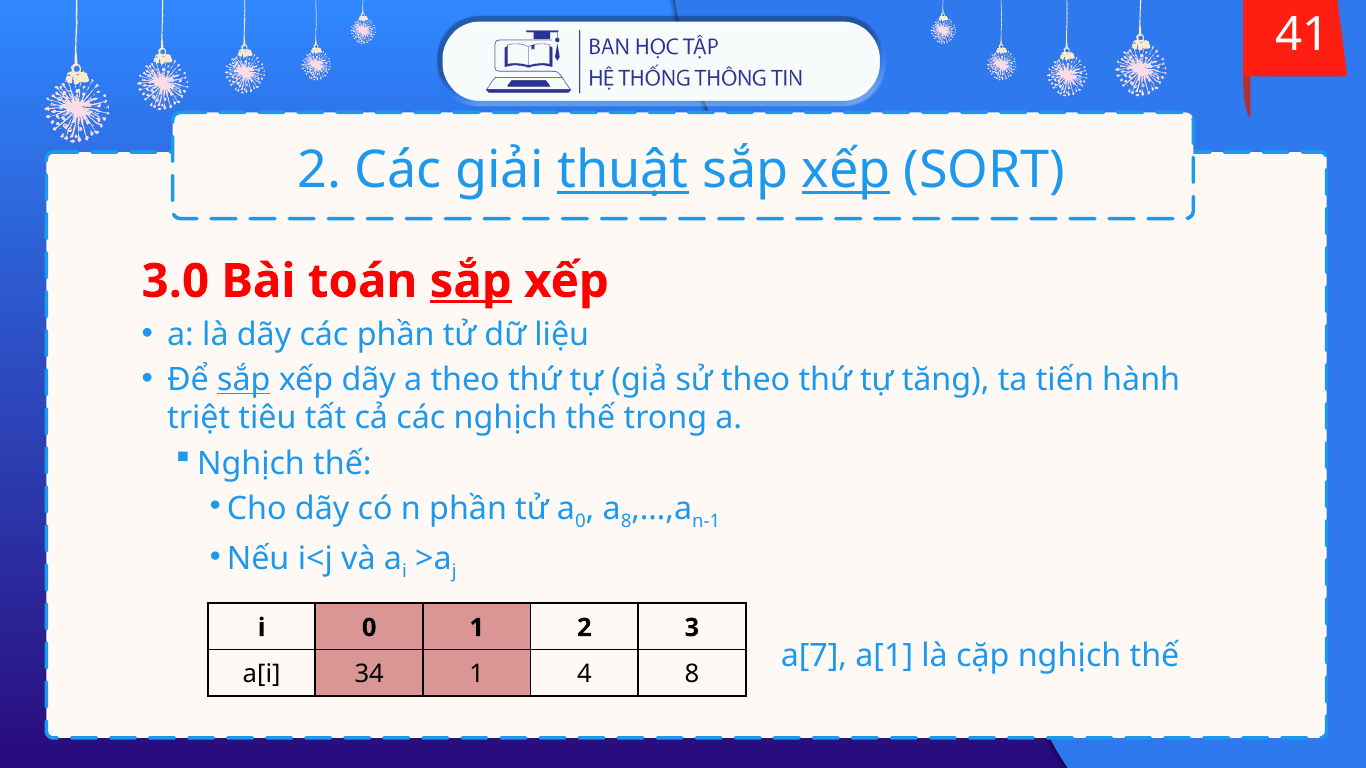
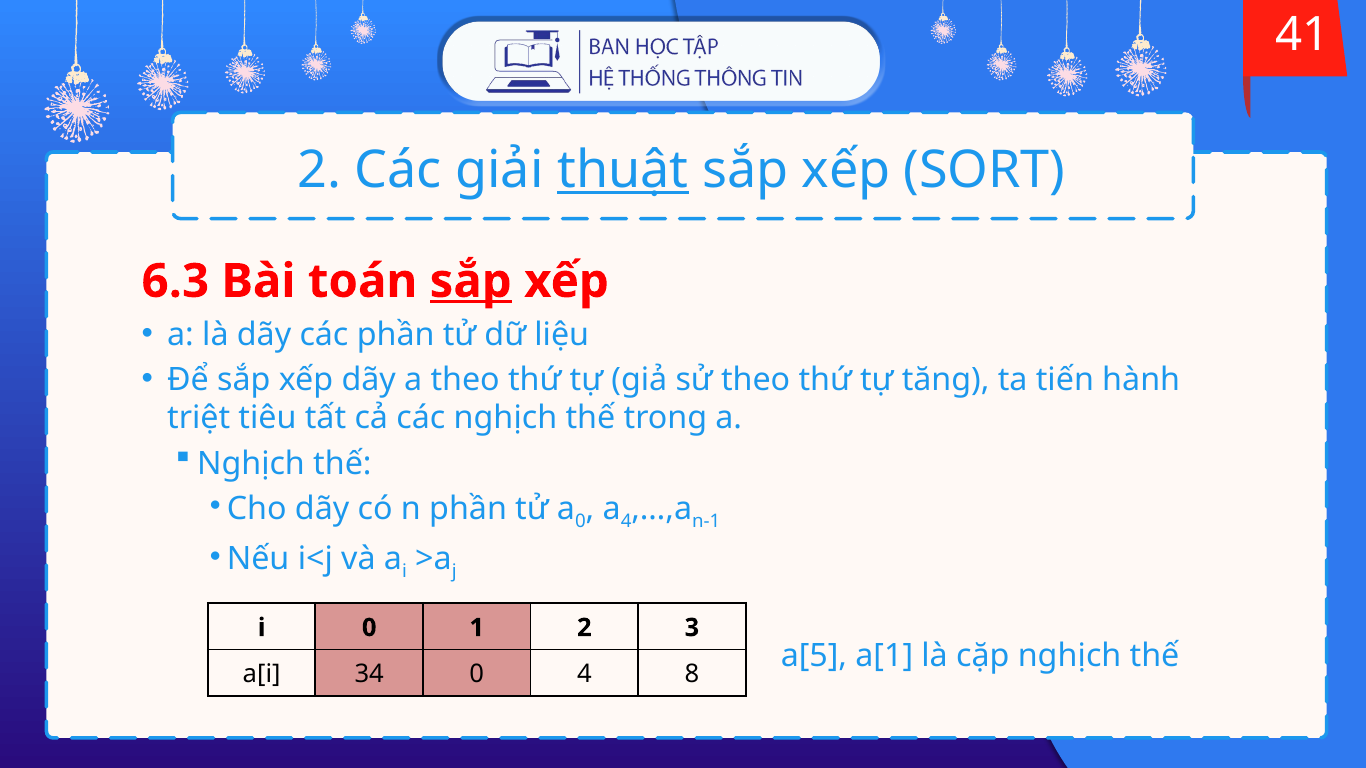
xếp underline: present -> none (846, 170)
3.0: 3.0 -> 6.3 (175, 281)
sắp underline: present -> none (244, 380)
a 8: 8 -> 4 (626, 521)
a[7: a[7 -> a[5 (814, 656)
34 1: 1 -> 0 (477, 675)
